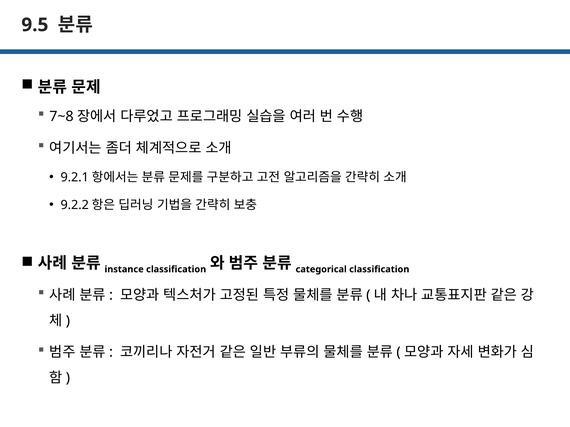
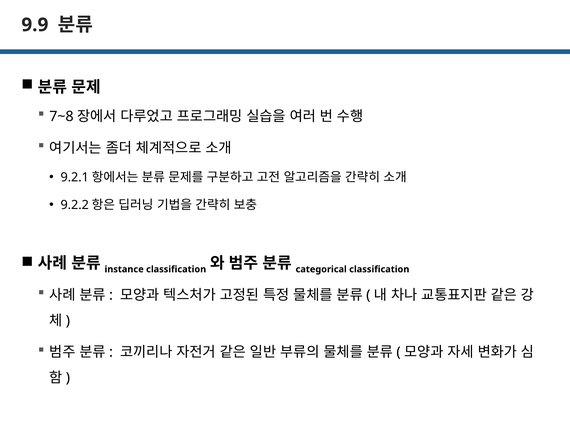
9.5: 9.5 -> 9.9 (35, 25)
